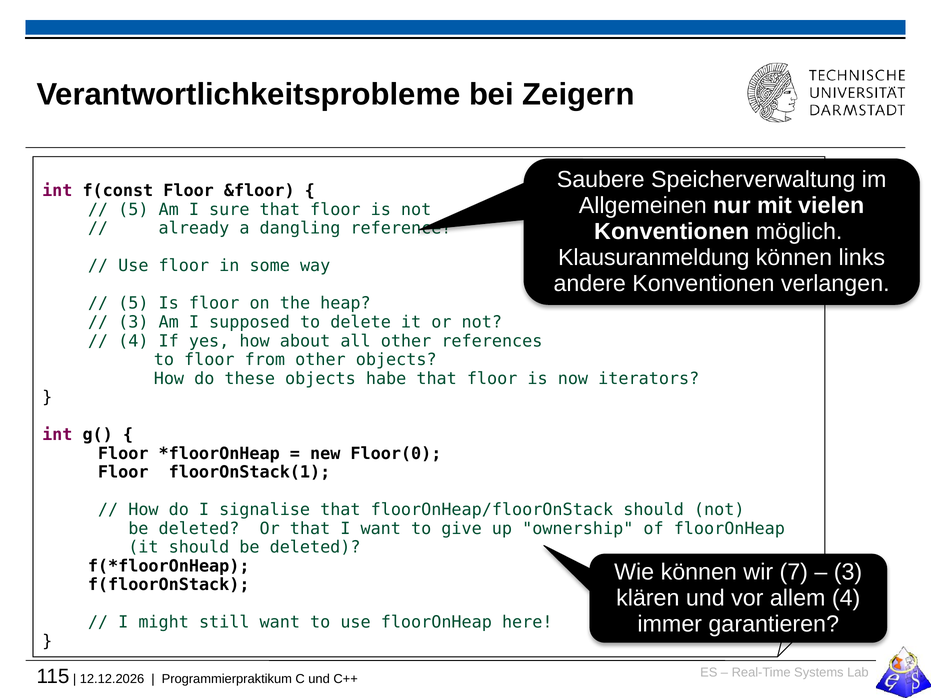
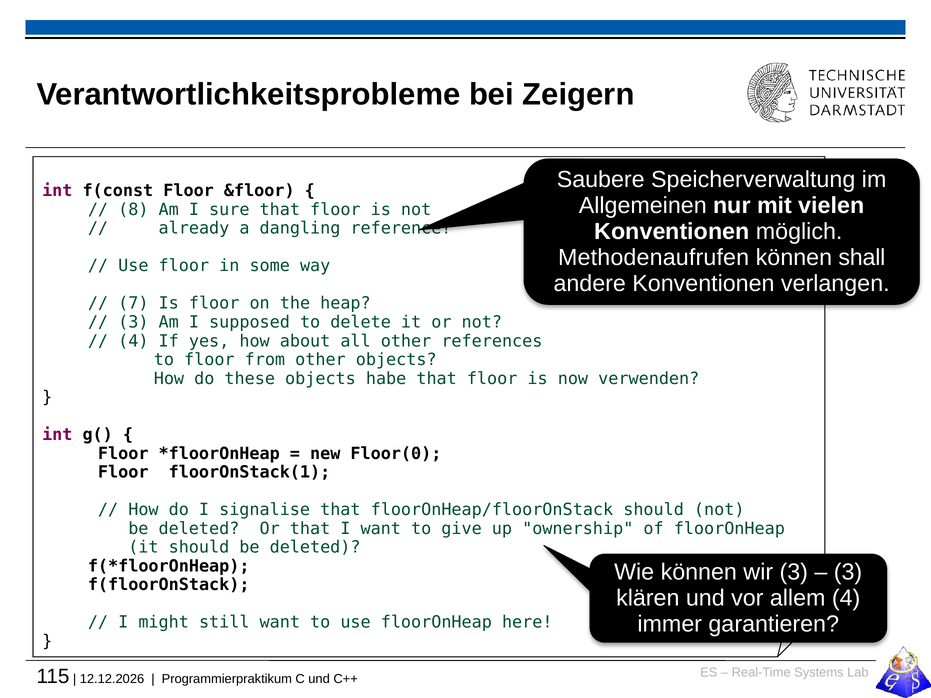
5: 5 -> 8 (133, 210)
Klausuranmeldung: Klausuranmeldung -> Methodenaufrufen (654, 258)
links: links -> shall (862, 258)
5: 5 -> 7 (133, 304)
iterators: iterators -> verwenden (649, 379)
wir 7: 7 -> 3 (794, 573)
